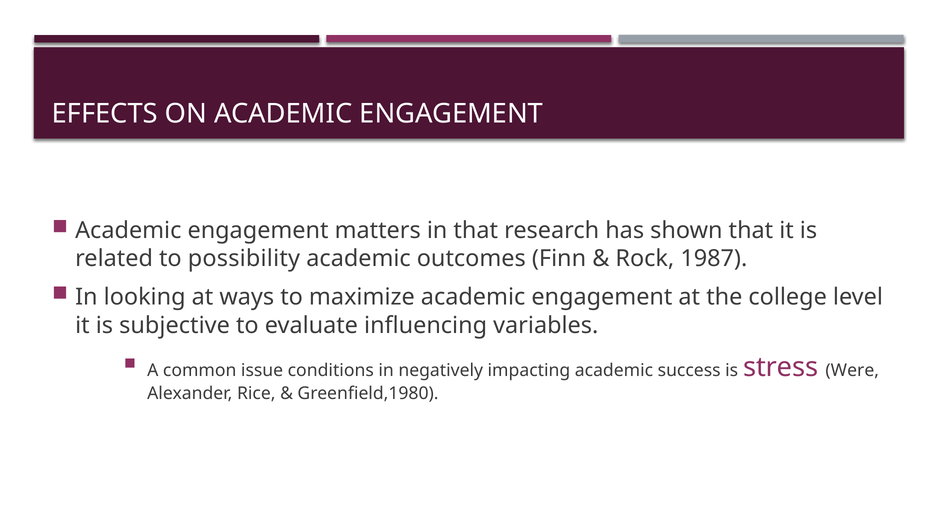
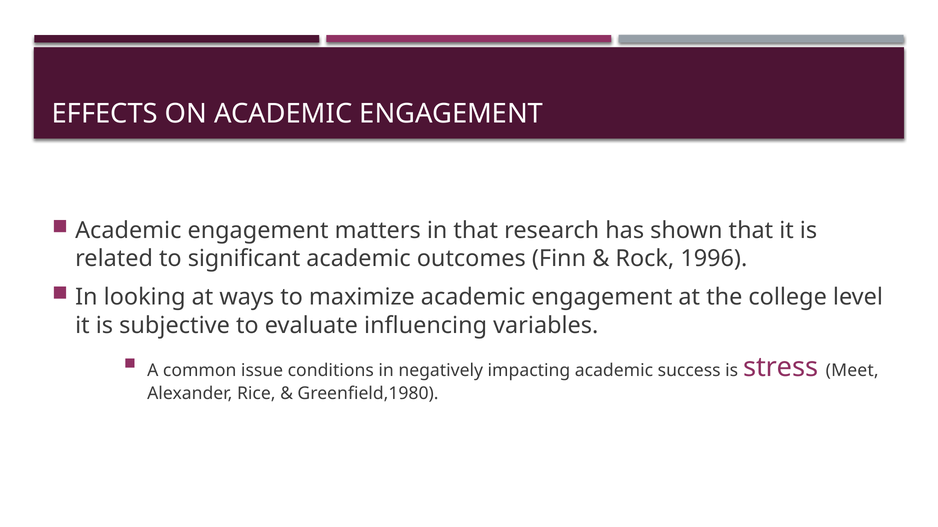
possibility: possibility -> significant (244, 259)
1987: 1987 -> 1996 (714, 259)
Were: Were -> Meet (852, 371)
